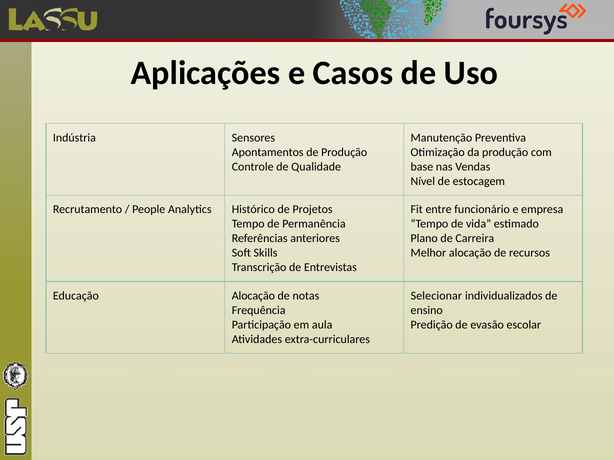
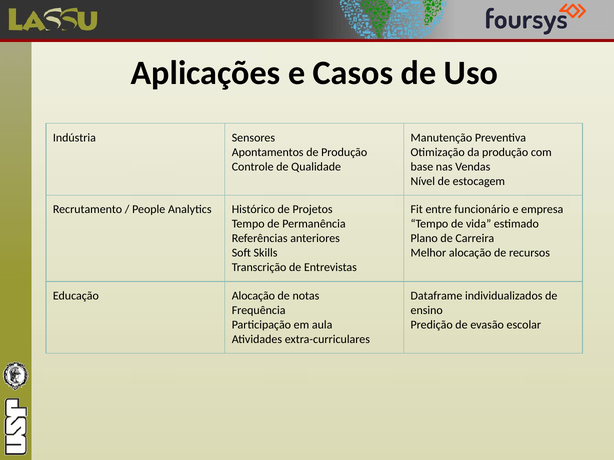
Selecionar: Selecionar -> Dataframe (436, 296)
